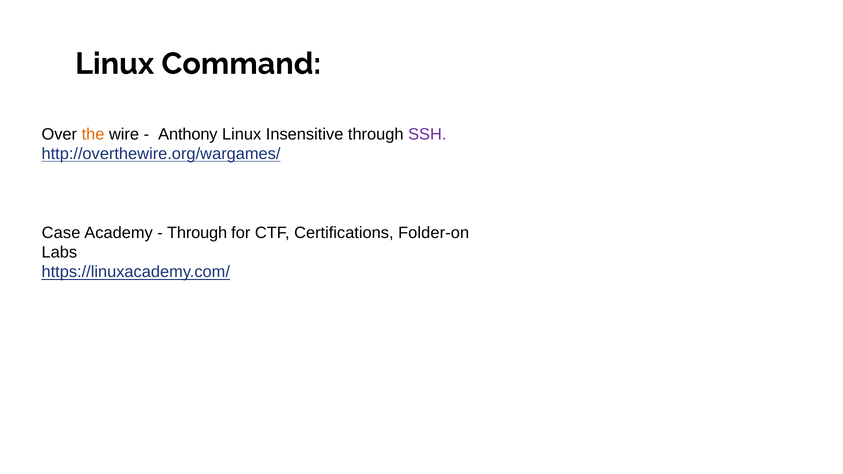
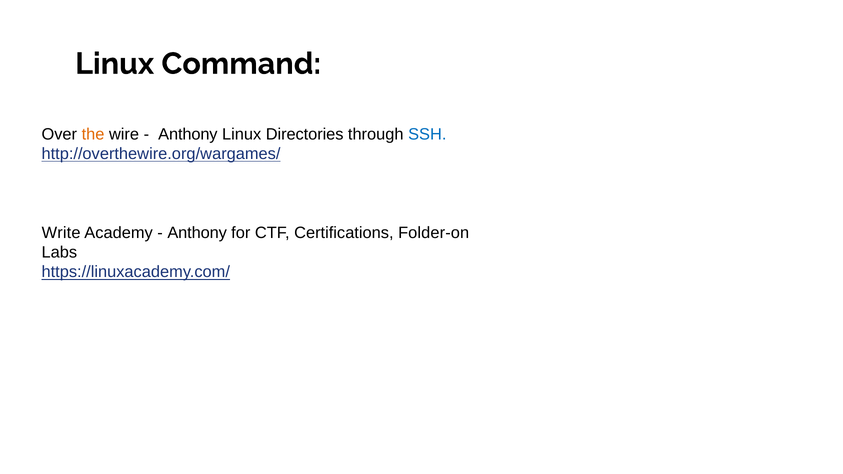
Insensitive: Insensitive -> Directories (305, 134)
SSH colour: purple -> blue (427, 134)
Case: Case -> Write (61, 233)
Through: Through -> Anthony (197, 233)
